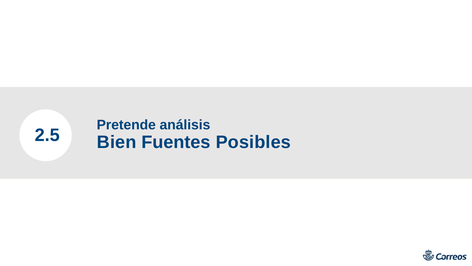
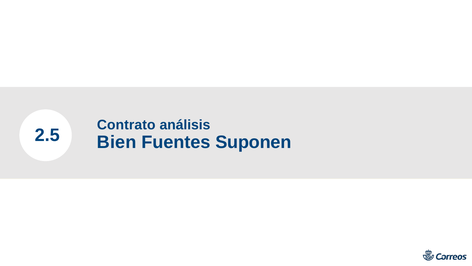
Pretende: Pretende -> Contrato (126, 125)
Posibles: Posibles -> Suponen (253, 142)
